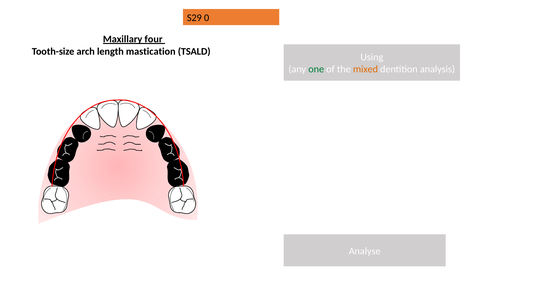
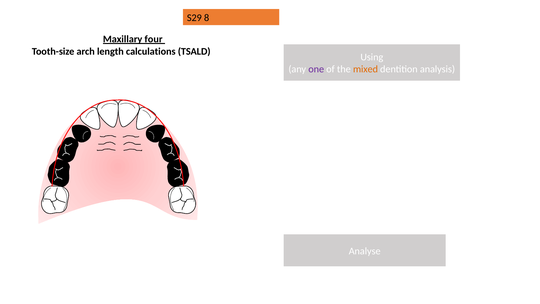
0: 0 -> 8 (207, 18)
mastication: mastication -> calculations (151, 51)
one colour: green -> purple (316, 69)
